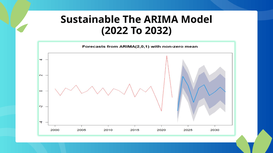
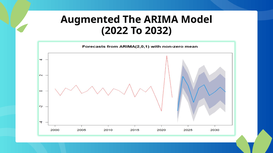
Sustainable: Sustainable -> Augmented (90, 20)
